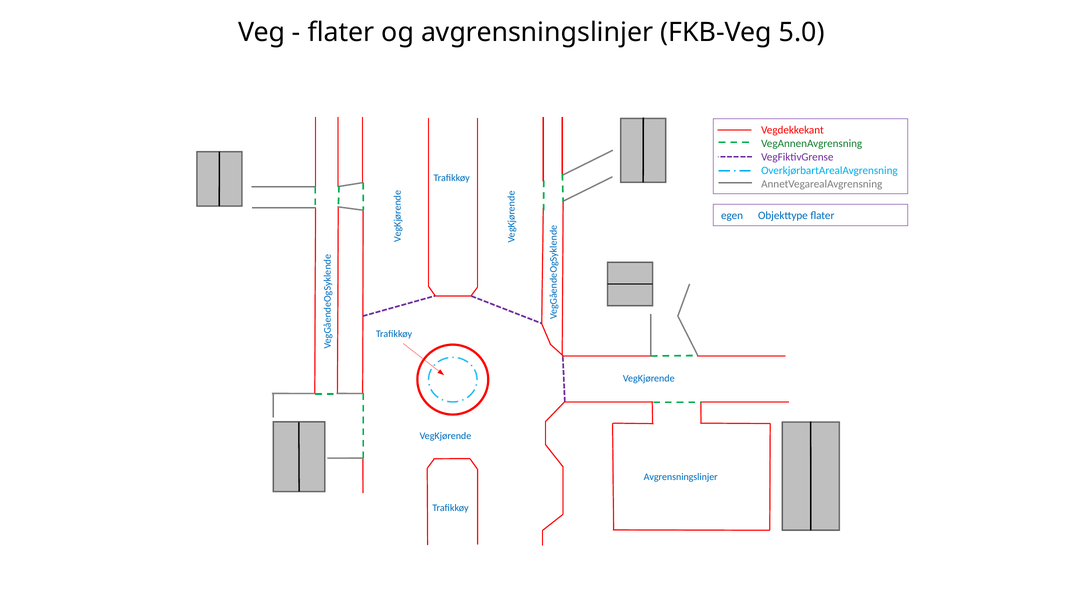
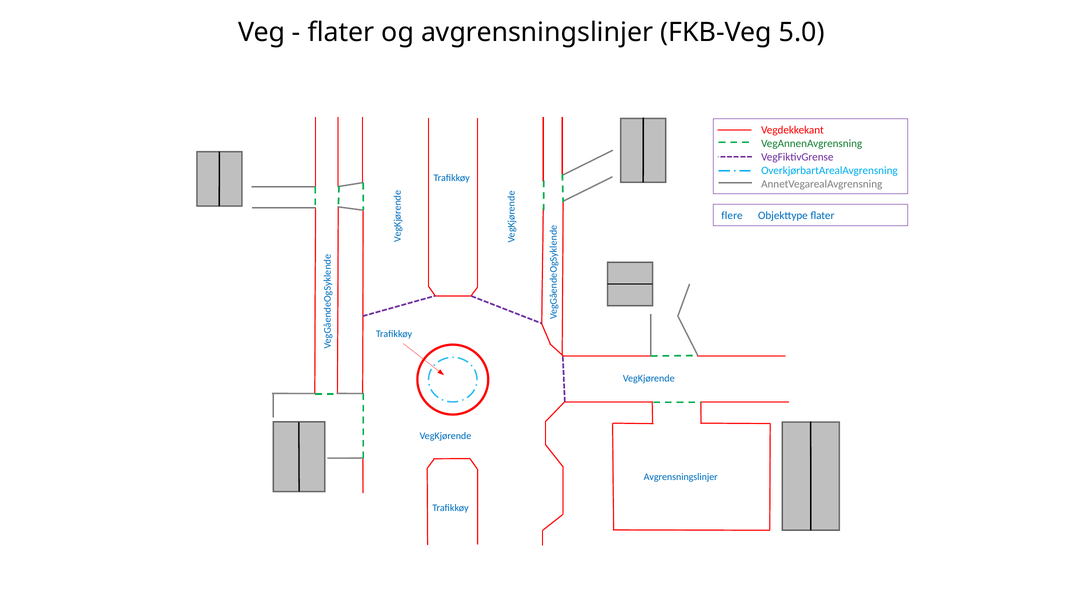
egen: egen -> flere (732, 216)
